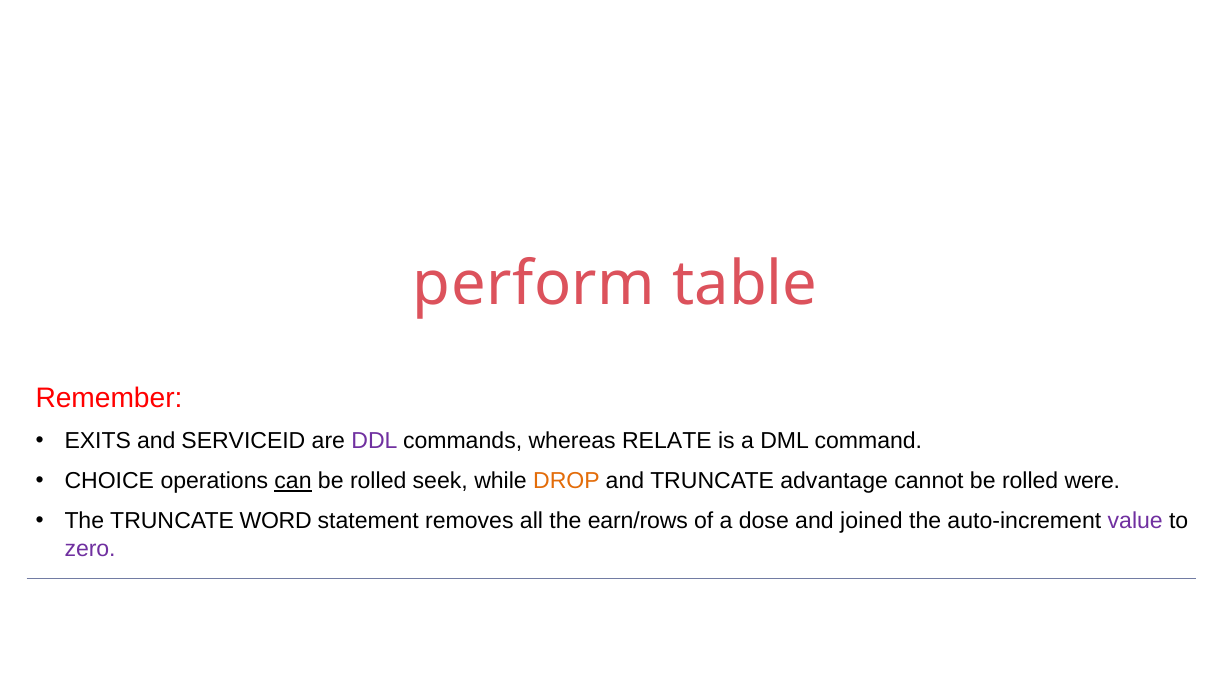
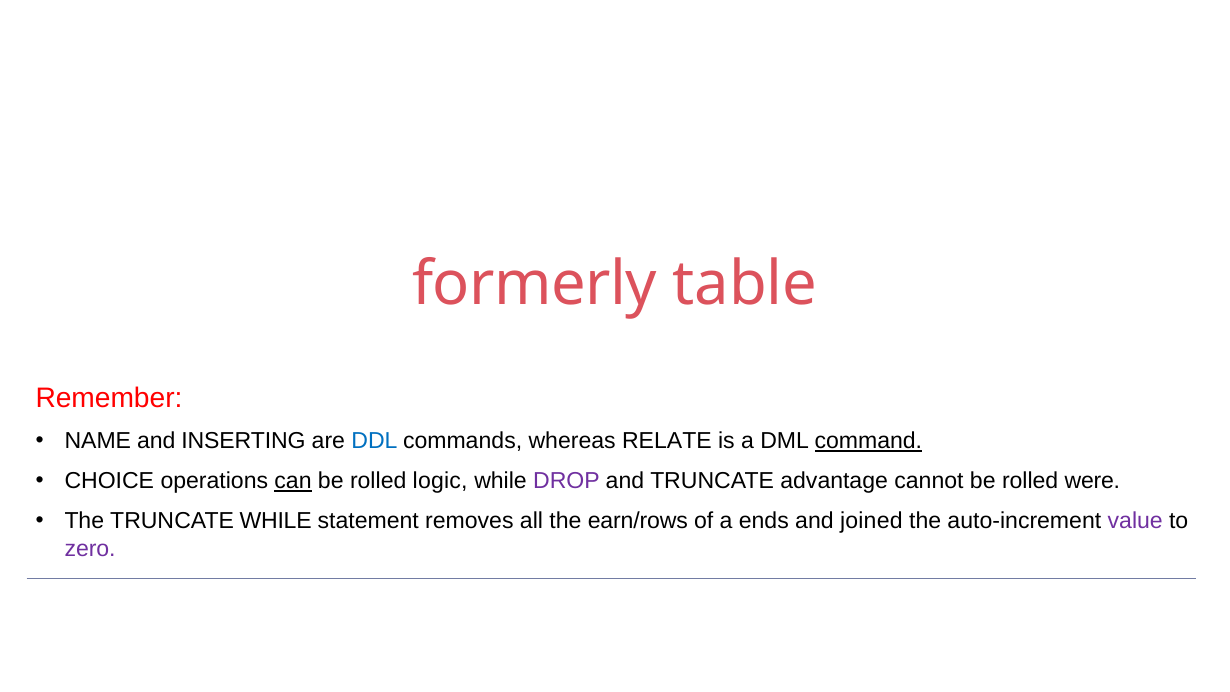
perform: perform -> formerly (535, 284)
EXITS: EXITS -> NAME (98, 441)
SERVICEID: SERVICEID -> INSERTING (243, 441)
DDL colour: purple -> blue (374, 441)
command underline: none -> present (868, 441)
seek: seek -> logic (440, 481)
DROP colour: orange -> purple (566, 481)
TRUNCATE WORD: WORD -> WHILE (276, 521)
dose: dose -> ends (764, 521)
